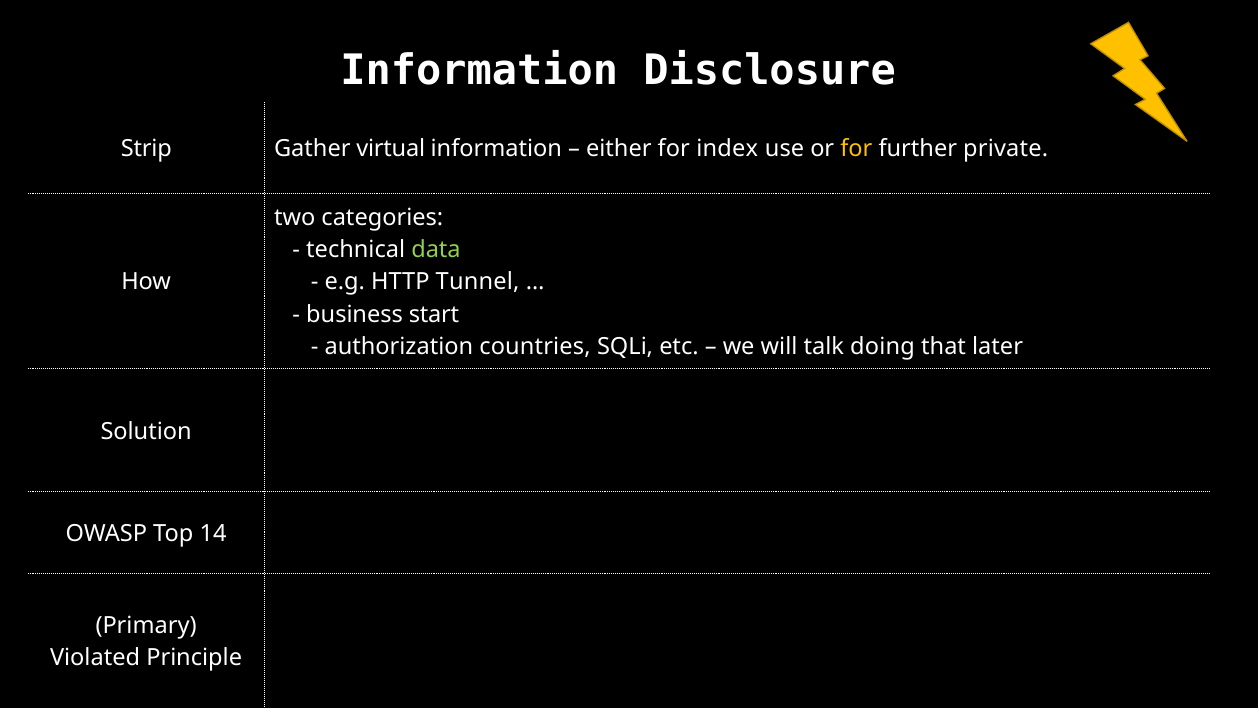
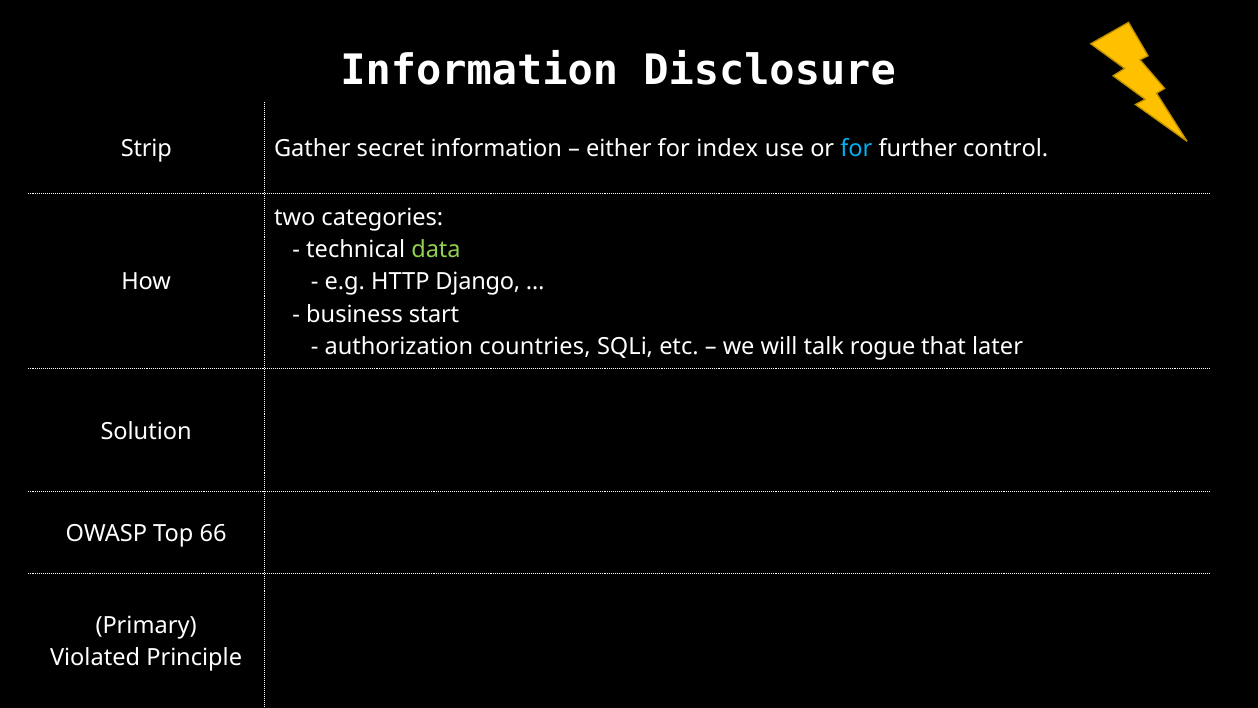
virtual: virtual -> secret (391, 149)
for colour: yellow -> light blue (856, 149)
private: private -> control (1006, 149)
Tunnel: Tunnel -> Django (478, 282)
doing: doing -> rogue (883, 346)
14: 14 -> 66 (213, 534)
